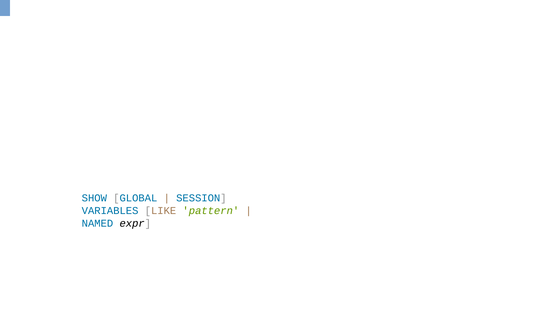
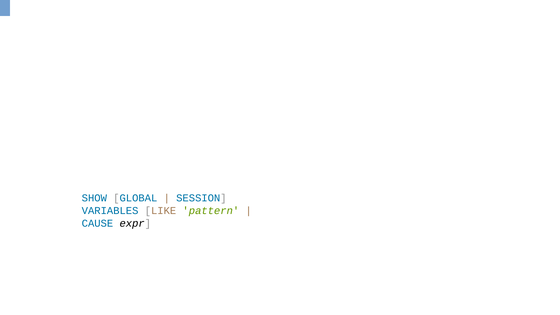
NAMED: NAMED -> CAUSE (97, 223)
